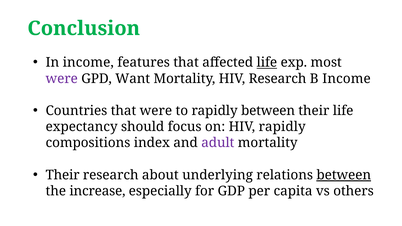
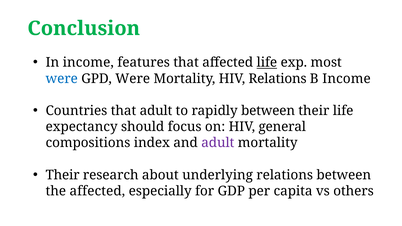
were colour: purple -> blue (62, 79)
GPD Want: Want -> Were (133, 79)
HIV Research: Research -> Relations (278, 79)
that were: were -> adult (156, 111)
HIV rapidly: rapidly -> general (282, 127)
between underline: present -> none (344, 175)
the increase: increase -> affected (97, 191)
